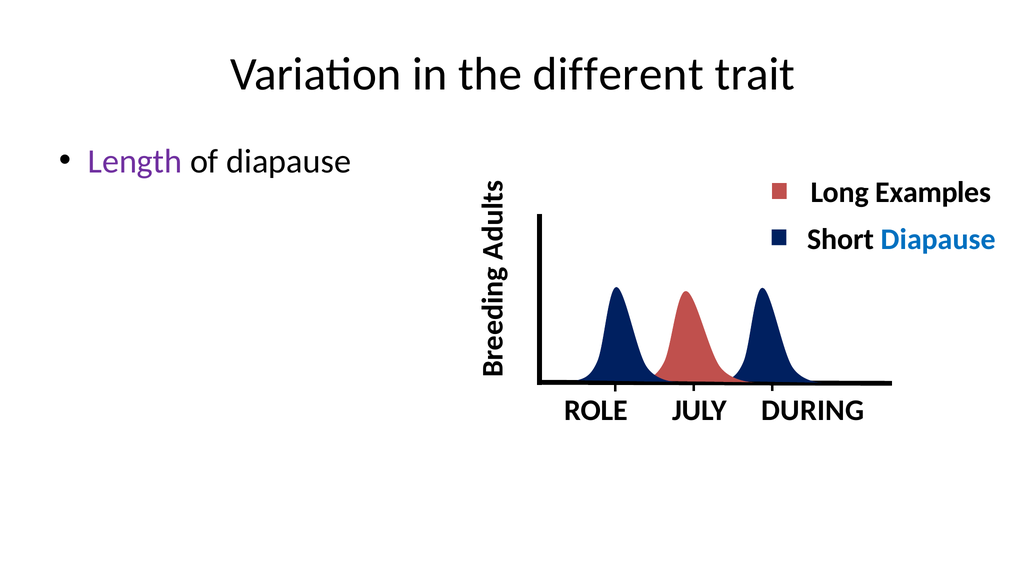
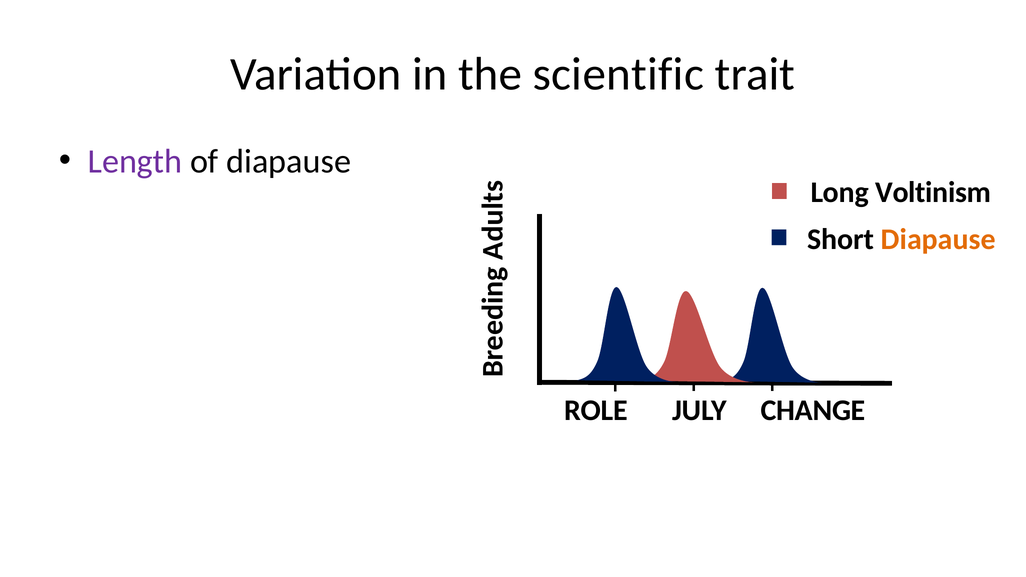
the different: different -> scientific (618, 74)
Examples: Examples -> Voltinism (933, 192)
Diapause colour: blue -> orange (938, 239)
DURING: DURING -> CHANGE (813, 410)
